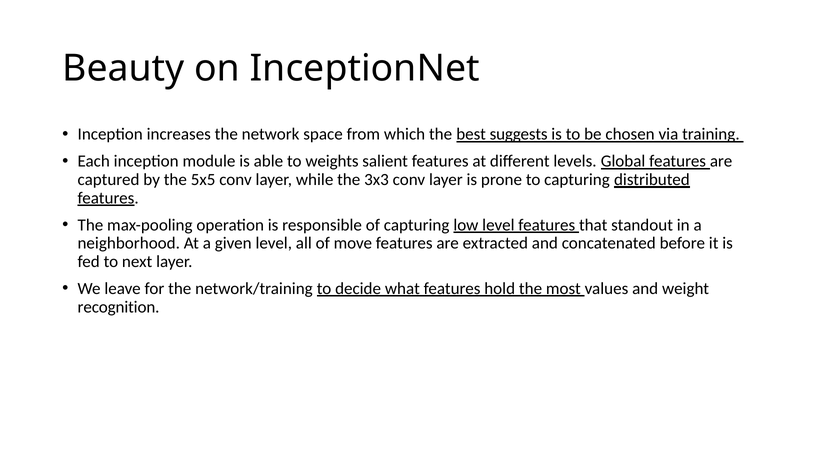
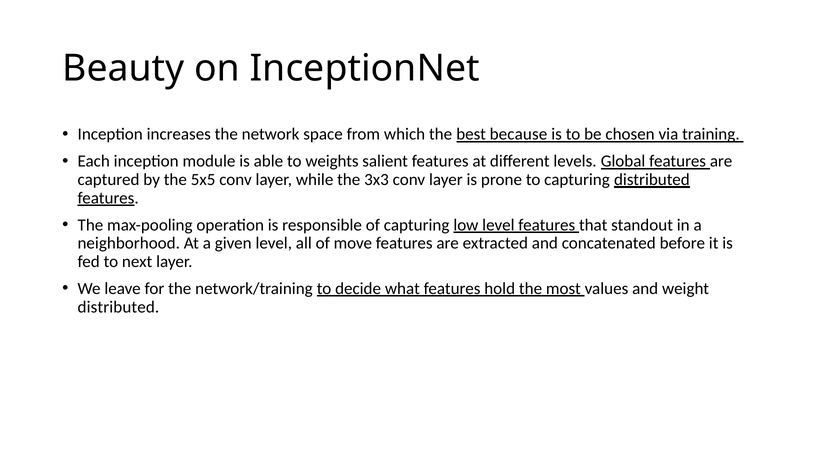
suggests: suggests -> because (518, 135)
recognition: recognition -> distributed (118, 307)
